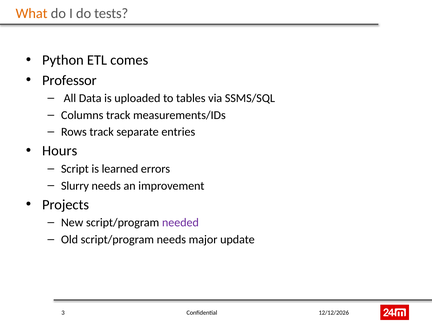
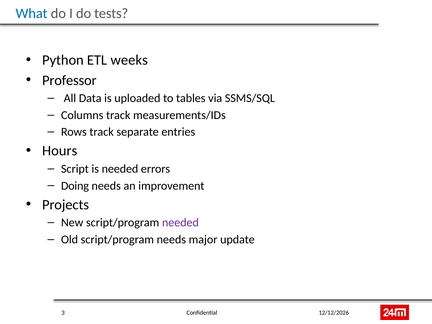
What colour: orange -> blue (32, 14)
comes: comes -> weeks (129, 60)
is learned: learned -> needed (120, 169)
Slurry: Slurry -> Doing (75, 186)
